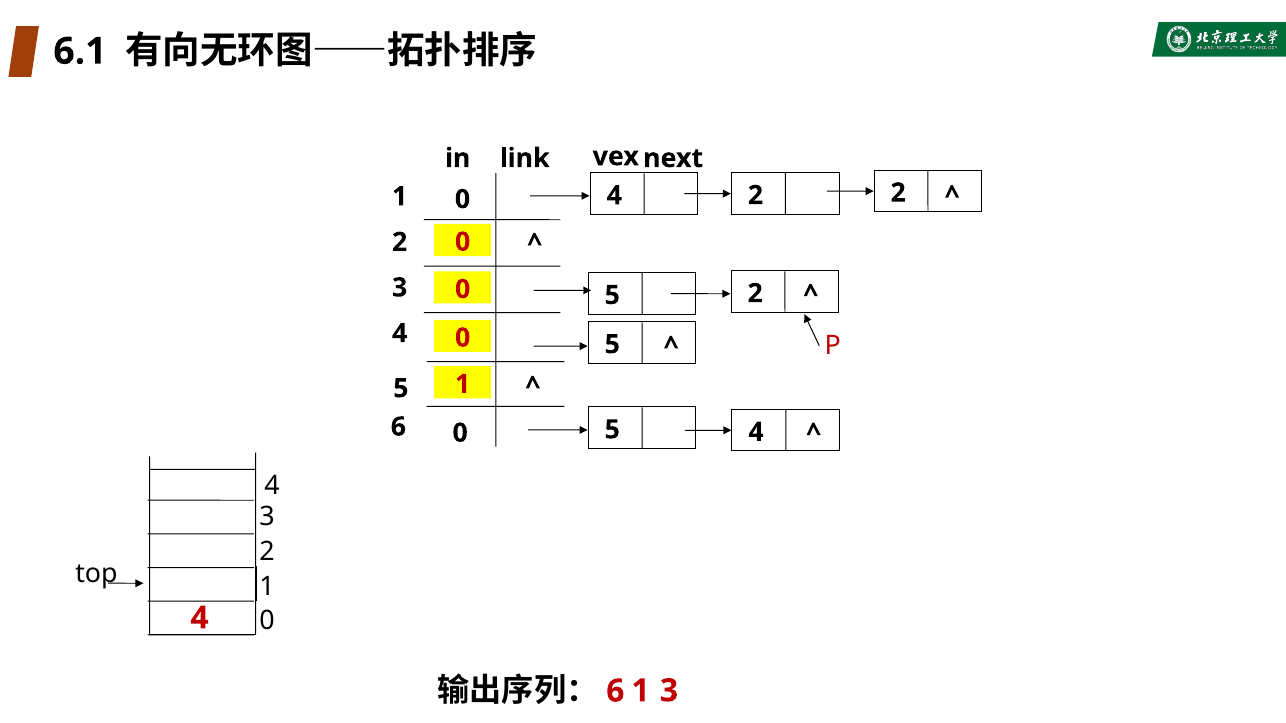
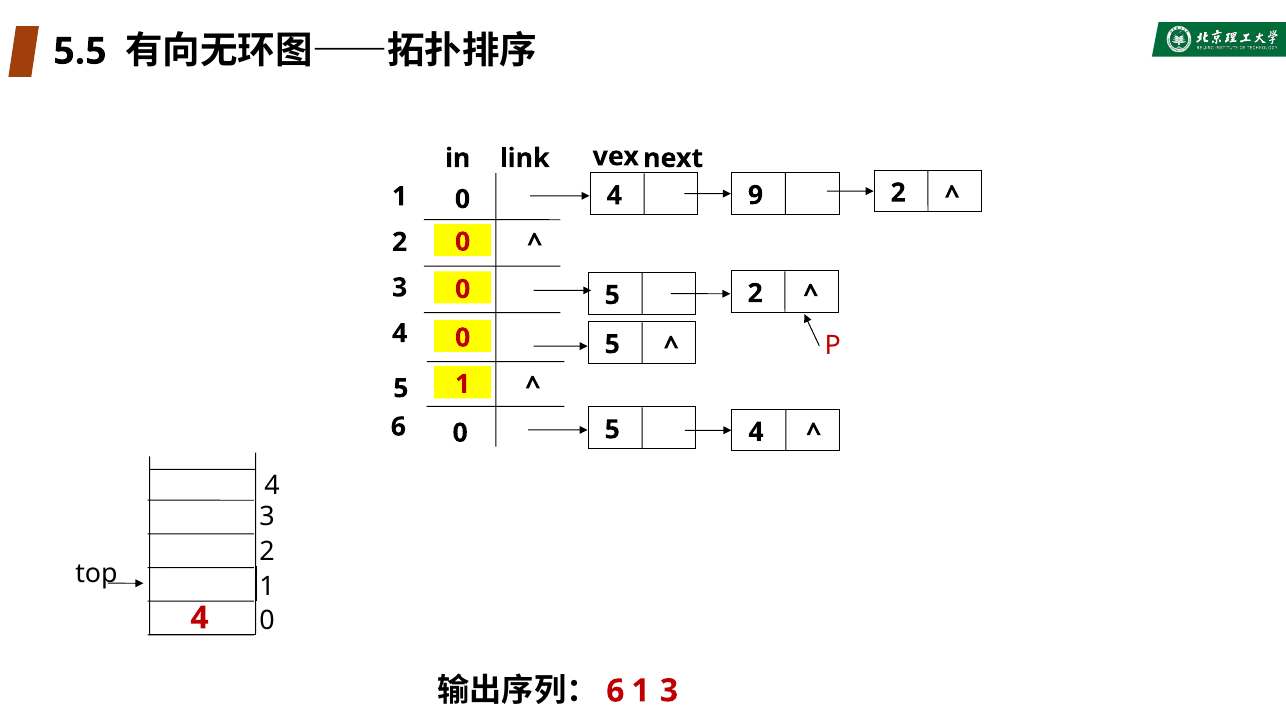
6.1: 6.1 -> 5.5 (80, 51)
4 2: 2 -> 9 (755, 195)
